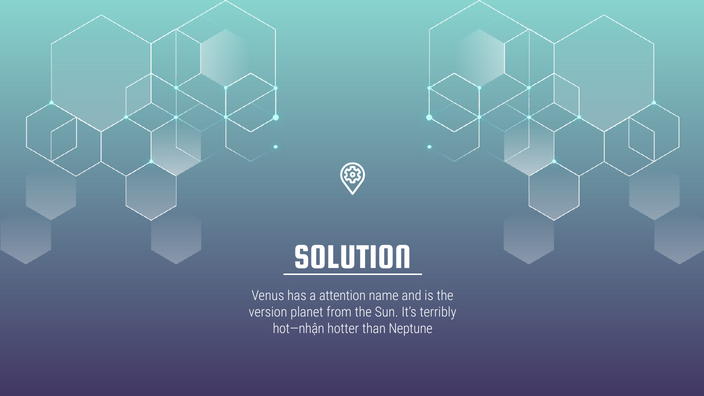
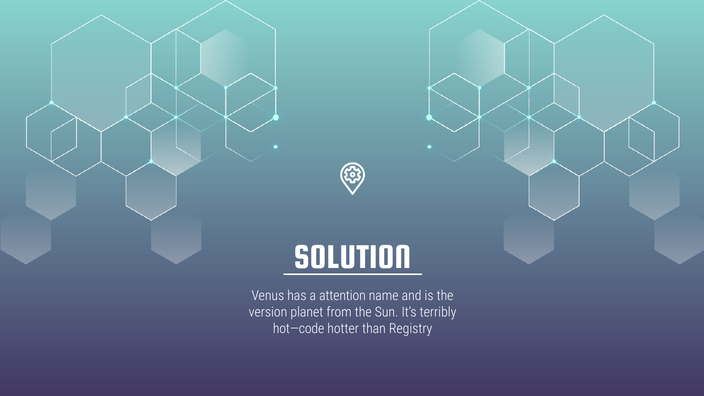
hot—nhận: hot—nhận -> hot—code (299, 329)
Neptune: Neptune -> Registry (411, 329)
